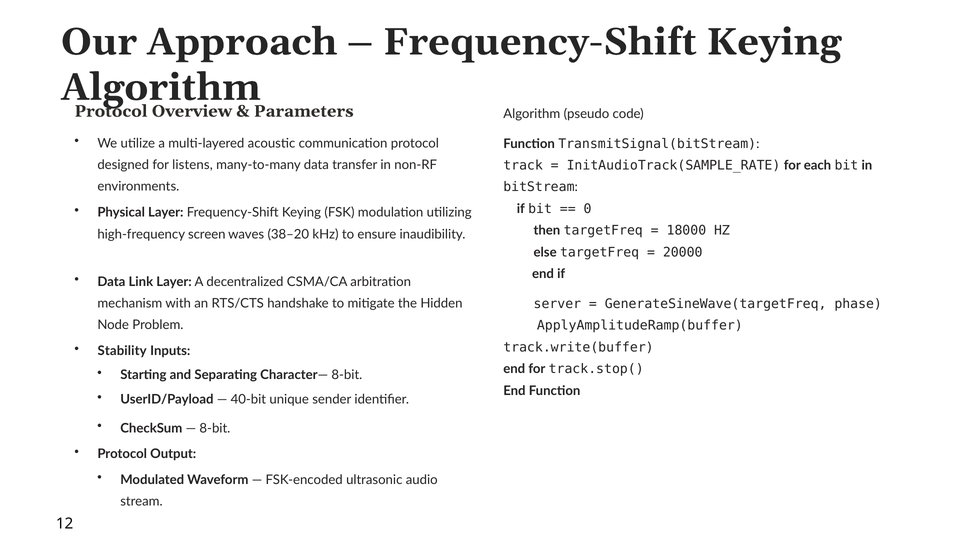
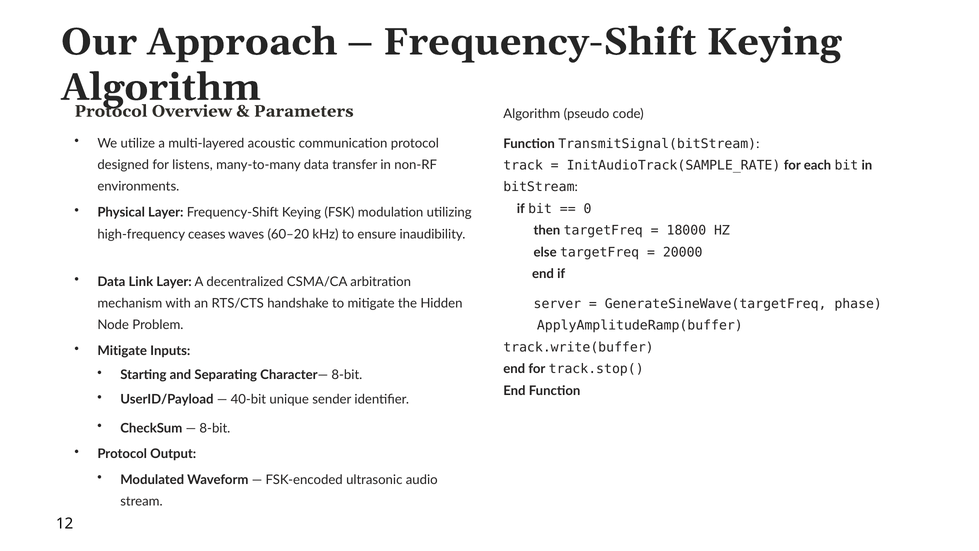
screen: screen -> ceases (207, 234)
38–20: 38–20 -> 60–20 (288, 234)
Stability: Stability -> Mitigate (122, 351)
